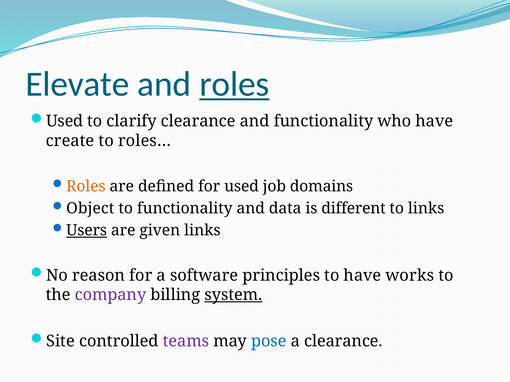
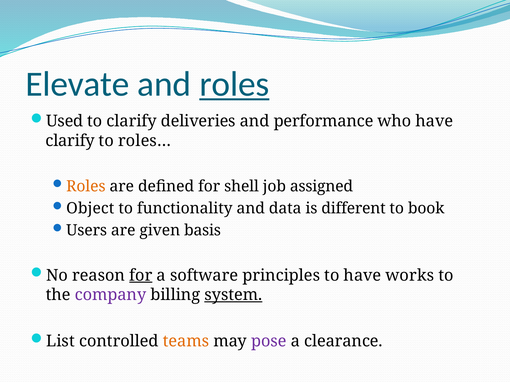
clarify clearance: clearance -> deliveries (198, 121)
and functionality: functionality -> performance (324, 121)
create: create -> clarify (70, 141)
for used: used -> shell (242, 187)
domains: domains -> assigned (321, 187)
to links: links -> book (426, 209)
Users underline: present -> none (87, 231)
given links: links -> basis (202, 231)
for underline: none -> present (141, 276)
Site: Site -> List (60, 342)
teams colour: purple -> orange (186, 342)
pose colour: blue -> purple (269, 342)
